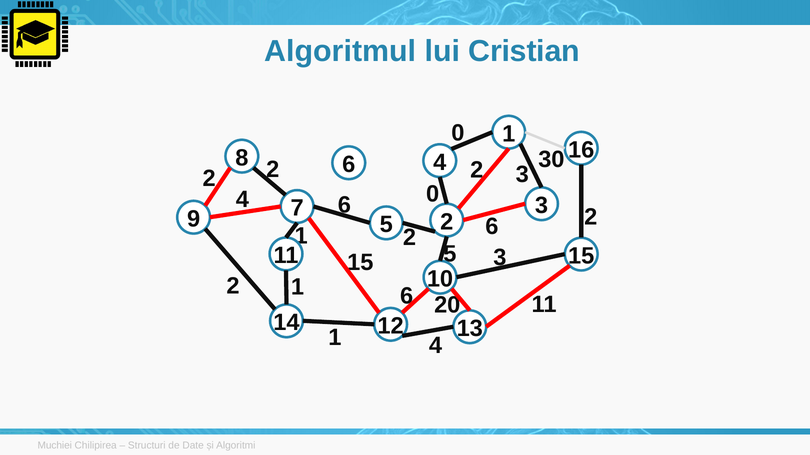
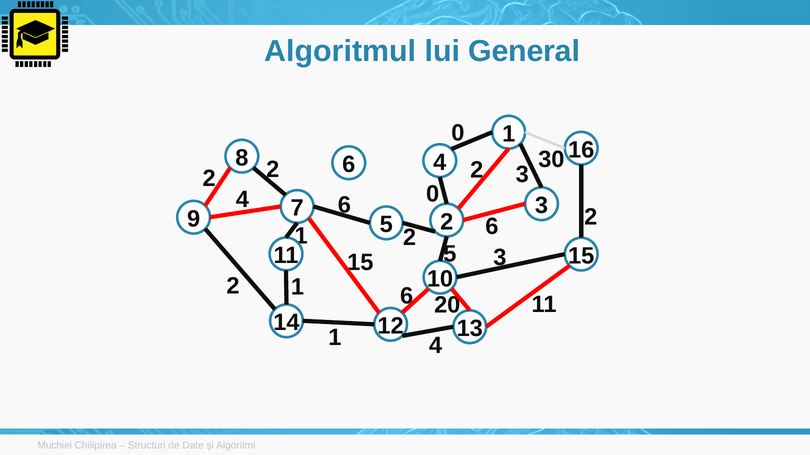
Cristian: Cristian -> General (524, 52)
